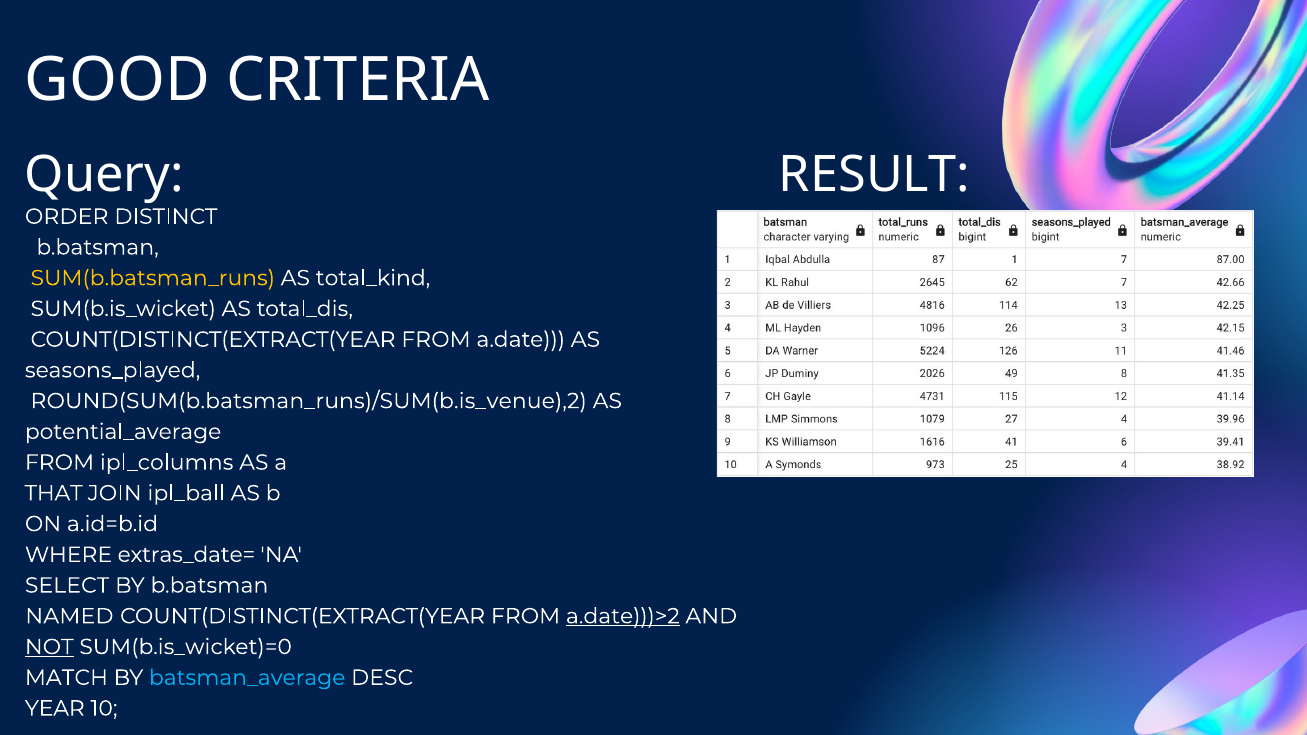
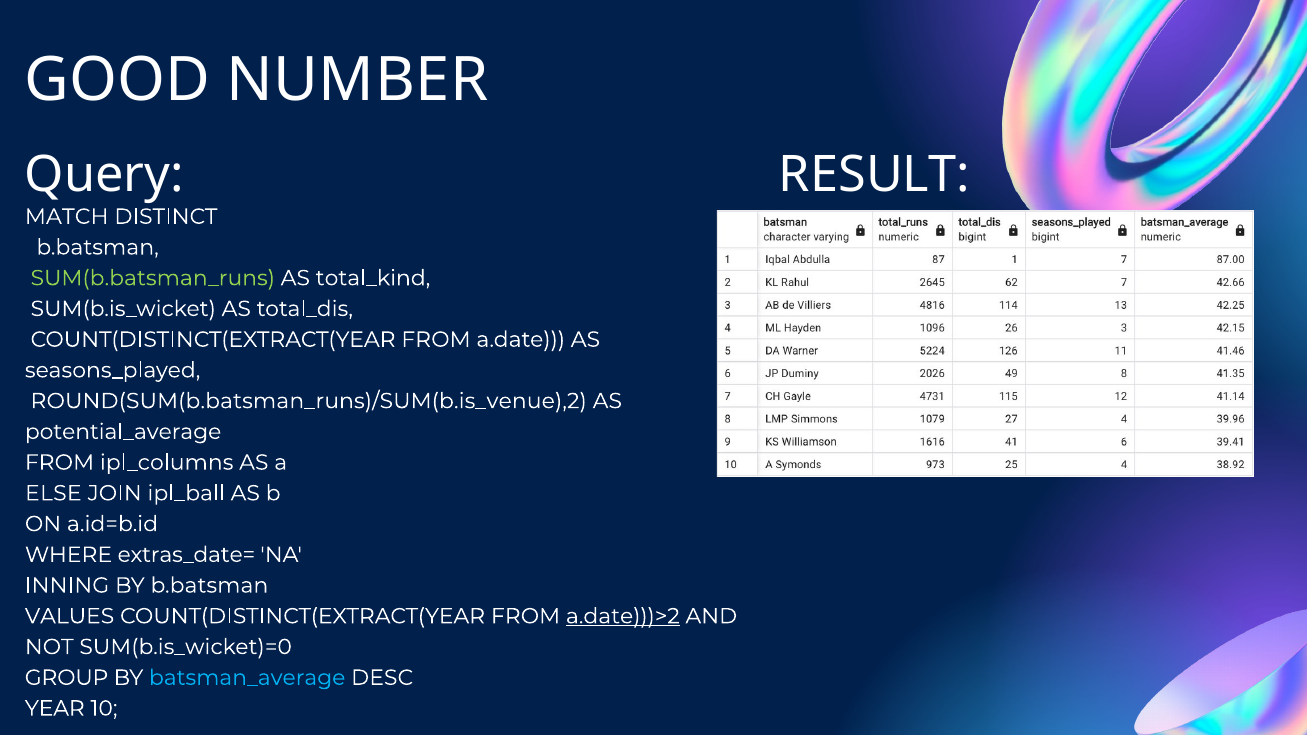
CRITERIA: CRITERIA -> NUMBER (357, 80)
ORDER: ORDER -> MATCH (67, 217)
SUM(b.batsman_runs colour: yellow -> light green (153, 278)
THAT: THAT -> ELSE (53, 493)
SELECT: SELECT -> INNING (67, 586)
NAMED: NAMED -> VALUES (70, 616)
NOT underline: present -> none (49, 647)
MATCH: MATCH -> GROUP (67, 678)
